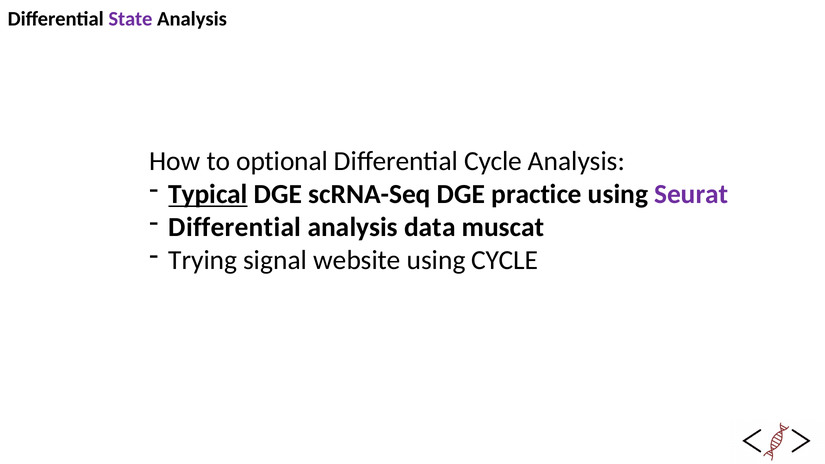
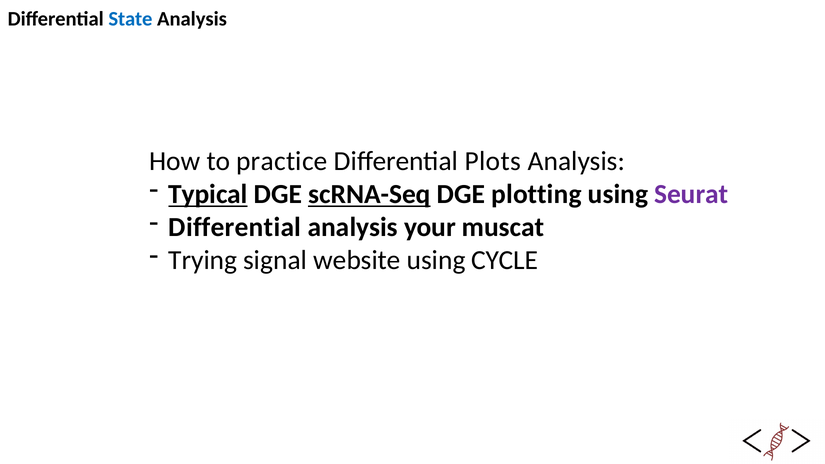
State colour: purple -> blue (130, 19)
optional: optional -> practice (282, 161)
Differential Cycle: Cycle -> Plots (493, 161)
scRNA-Seq underline: none -> present (369, 194)
practice: practice -> plotting (536, 194)
data: data -> your (430, 227)
